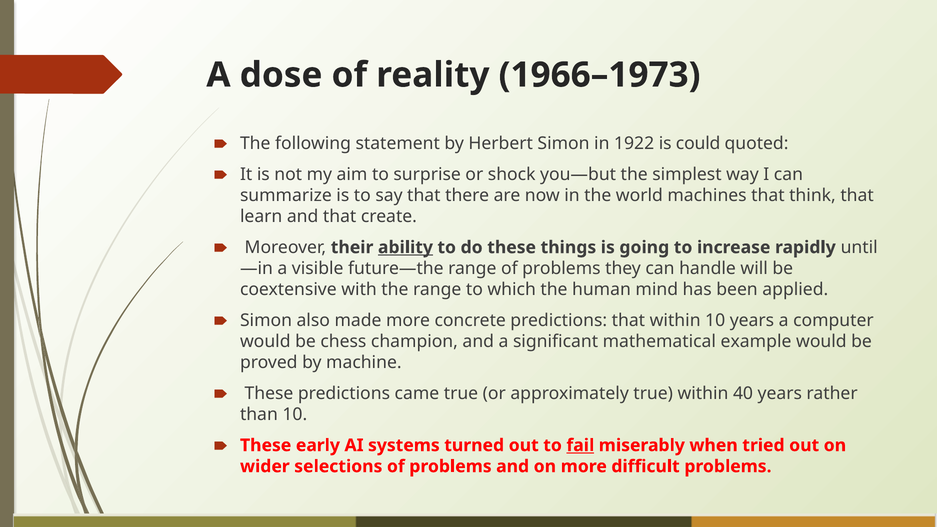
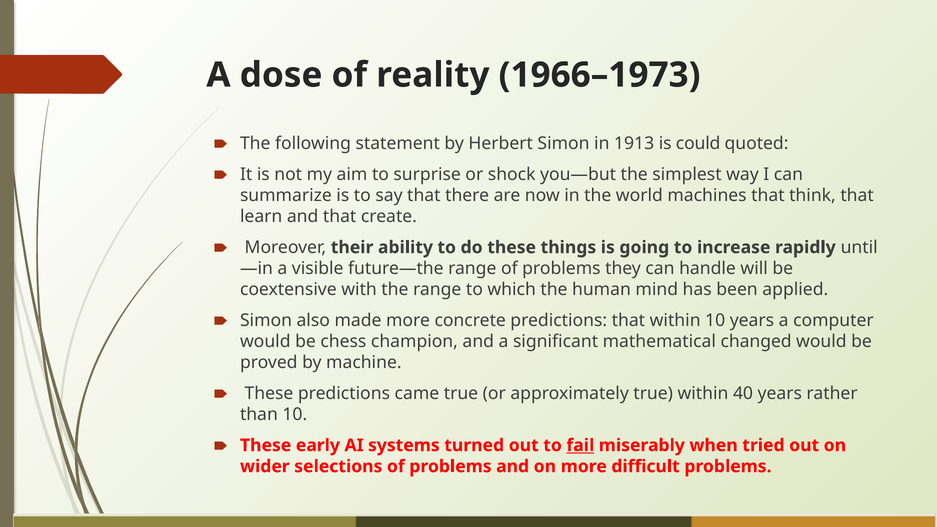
1922: 1922 -> 1913 (634, 144)
ability underline: present -> none (405, 247)
example: example -> changed (756, 342)
